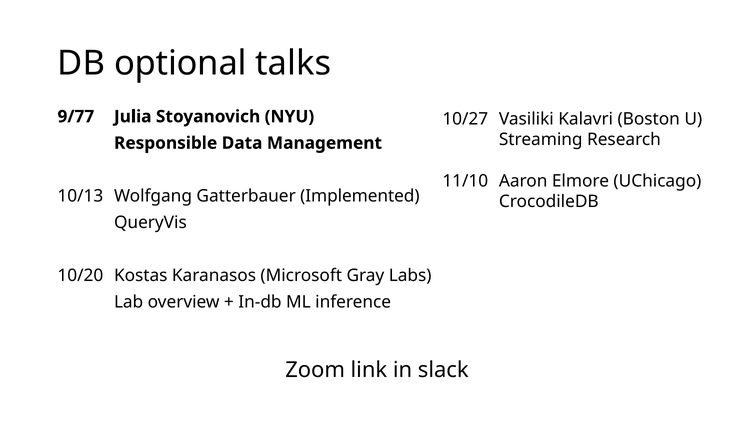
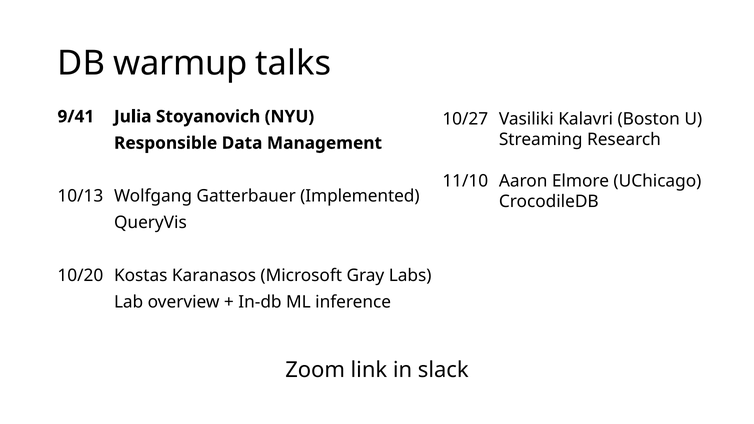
optional: optional -> warmup (180, 63)
9/77: 9/77 -> 9/41 (76, 117)
